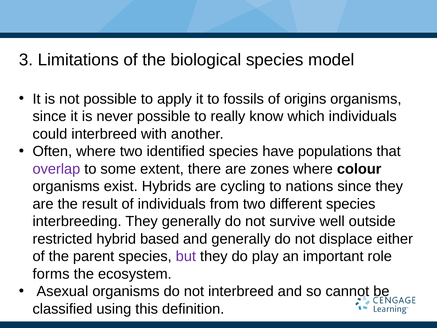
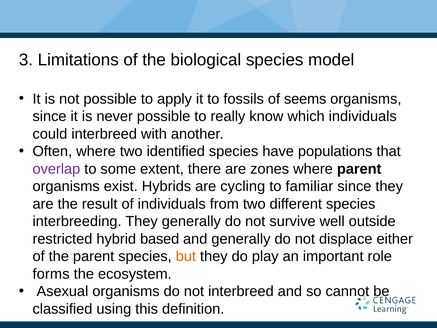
origins: origins -> seems (305, 99)
where colour: colour -> parent (359, 169)
nations: nations -> familiar (309, 186)
but colour: purple -> orange (186, 256)
